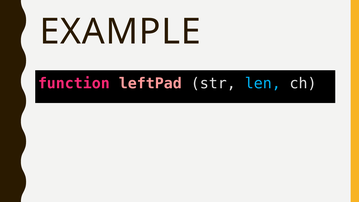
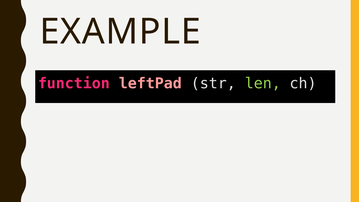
len colour: light blue -> light green (263, 84)
